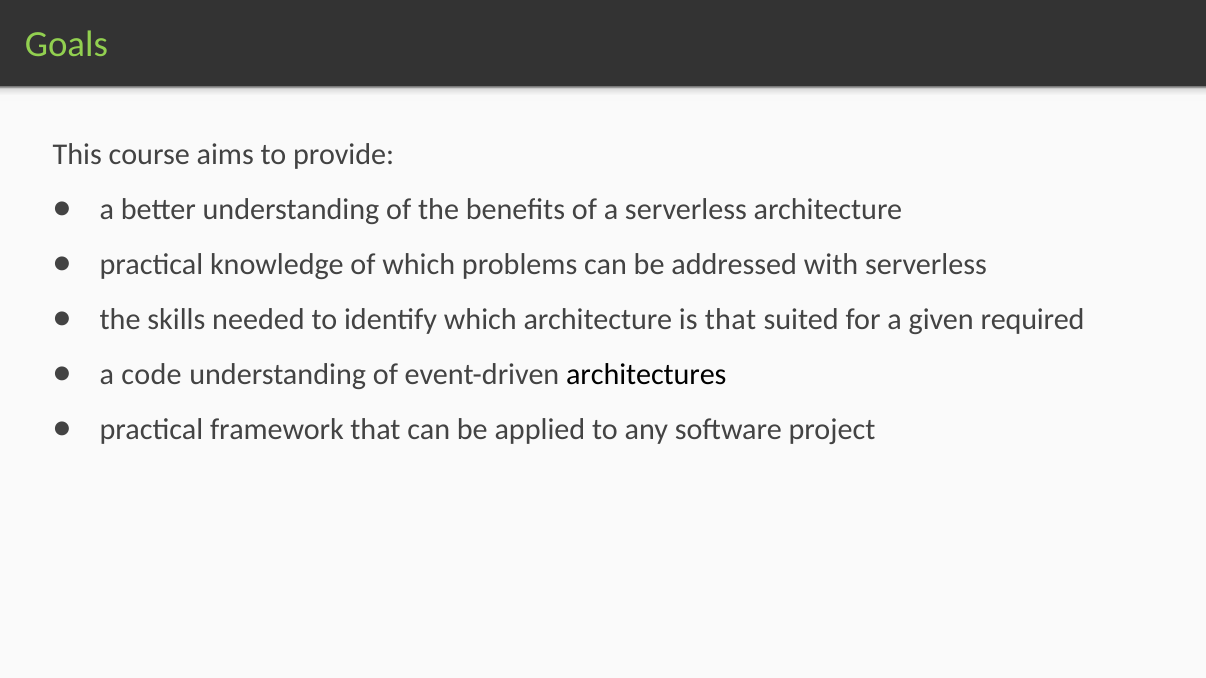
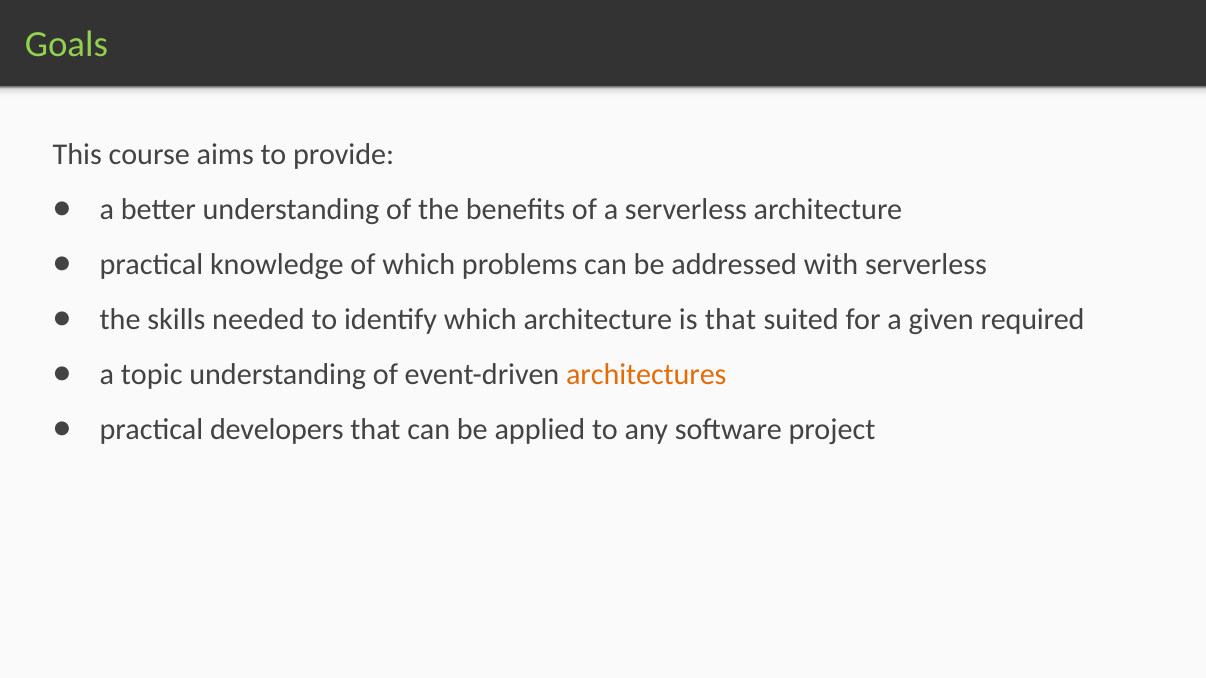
code: code -> topic (152, 375)
architectures colour: black -> orange (646, 375)
framework: framework -> developers (277, 430)
